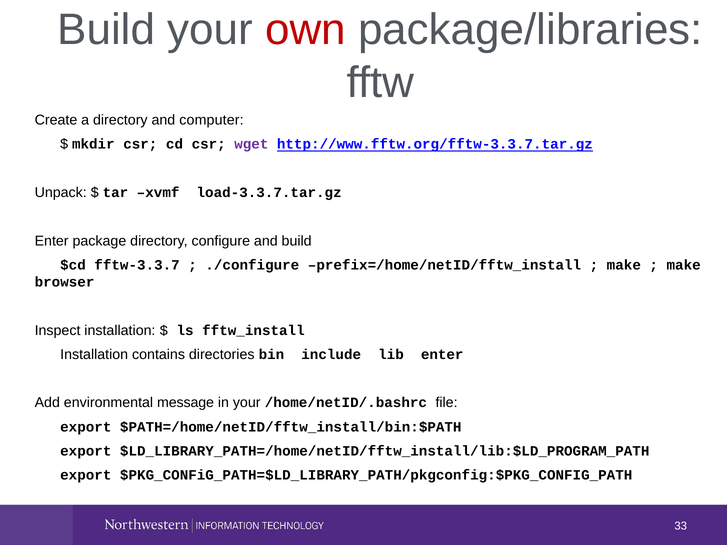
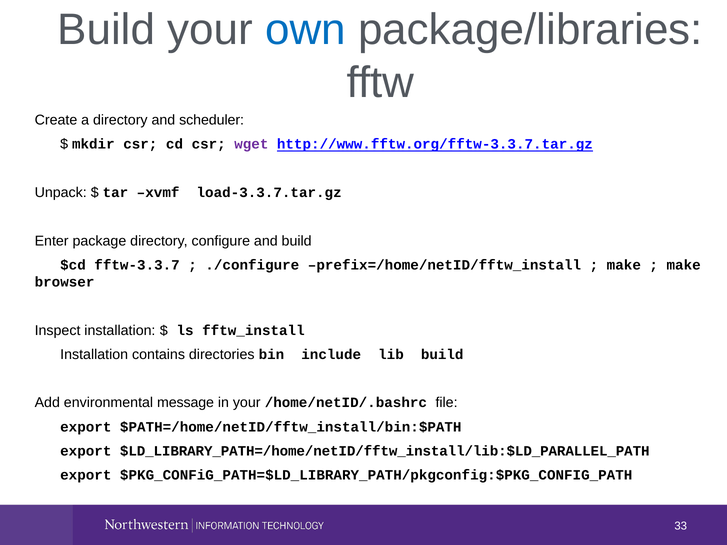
own colour: red -> blue (305, 30)
computer: computer -> scheduler (212, 120)
lib enter: enter -> build (442, 355)
$LD_LIBRARY_PATH=/home/netID/fftw_install/lib:$LD_PROGRAM_PATH: $LD_LIBRARY_PATH=/home/netID/fftw_install/lib:$LD_PROGRAM_PATH -> $LD_LIBRARY_PATH=/home/netID/fftw_install/lib:$LD_PARALLEL_PATH (385, 451)
